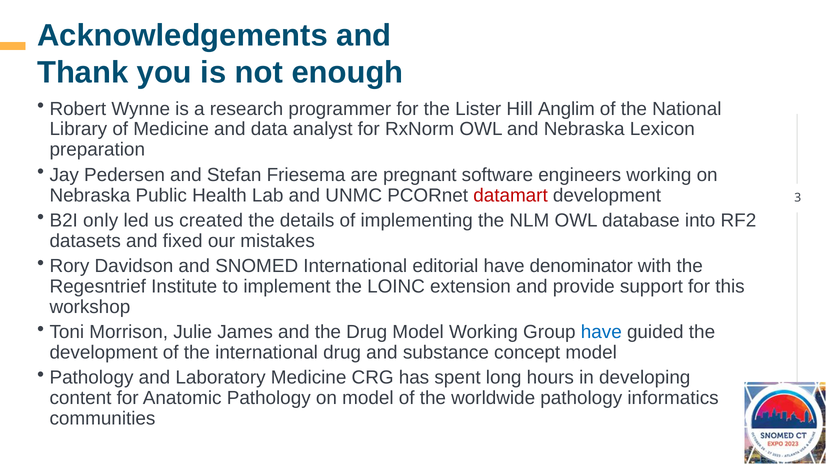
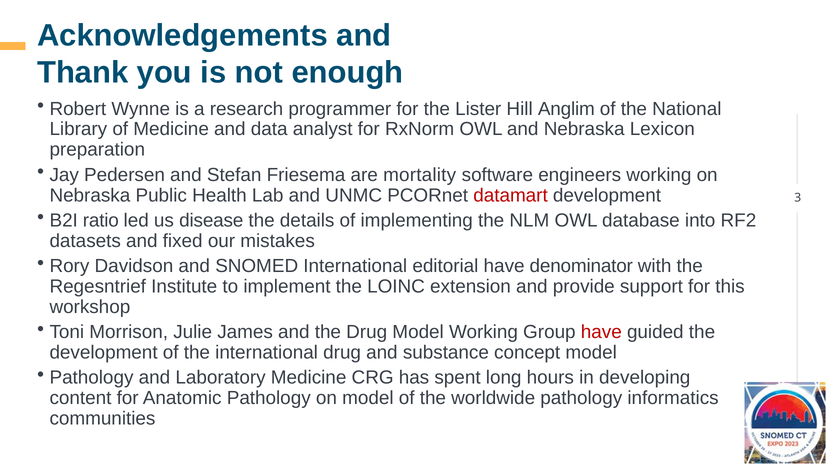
pregnant: pregnant -> mortality (420, 175)
only: only -> ratio (101, 220)
created: created -> disease (211, 220)
have colour: blue -> red (601, 332)
